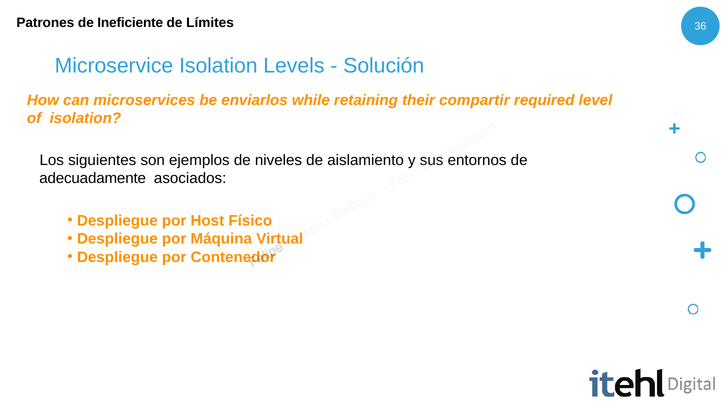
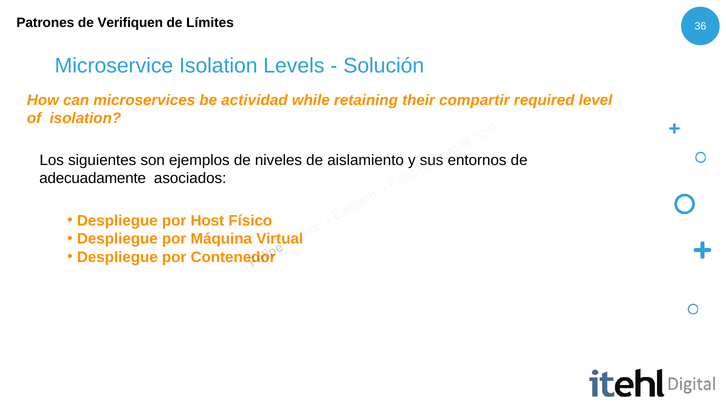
Ineficiente: Ineficiente -> Verifiquen (130, 23)
enviarlos: enviarlos -> actividad (254, 100)
